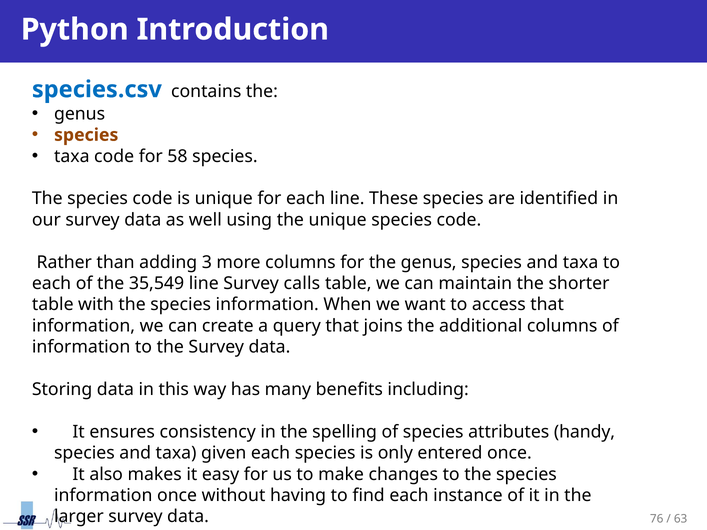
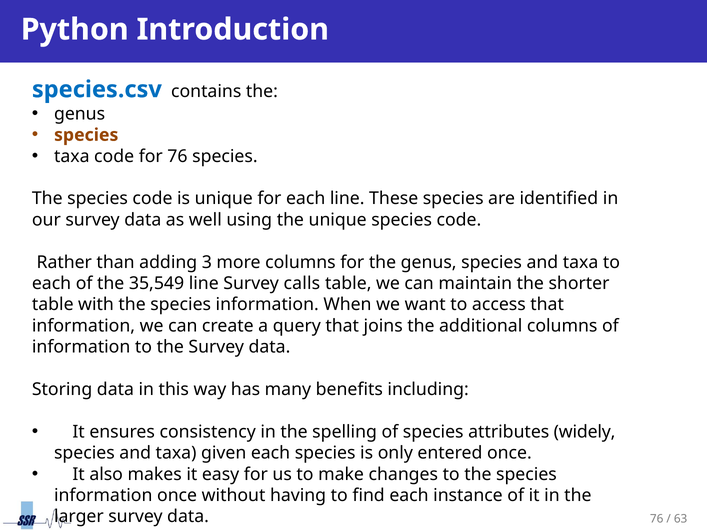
for 58: 58 -> 76 (177, 156)
handy: handy -> widely (585, 432)
